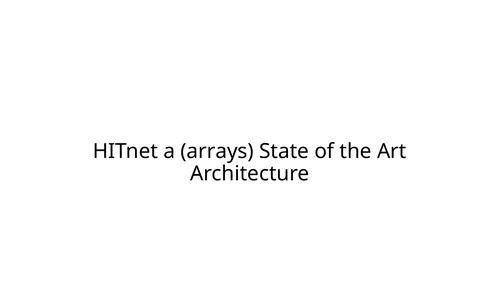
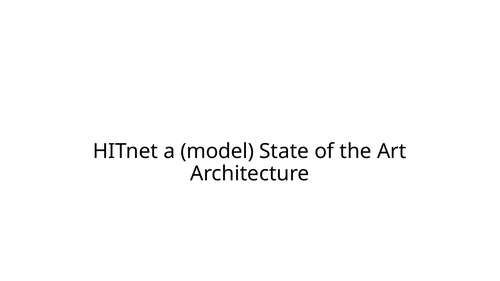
arrays: arrays -> model (217, 151)
